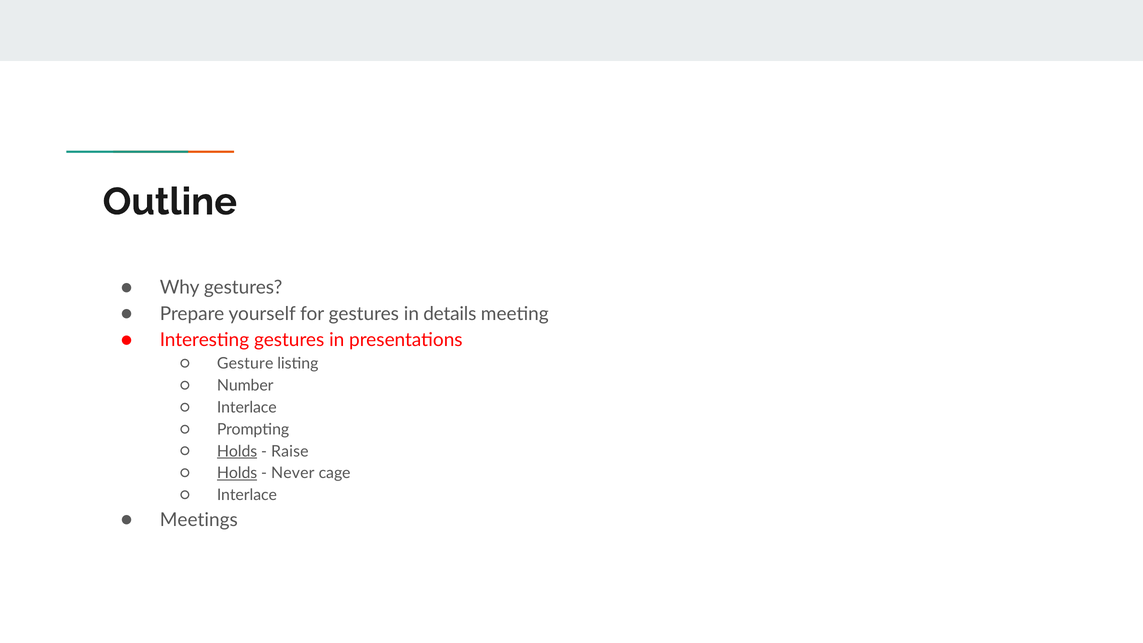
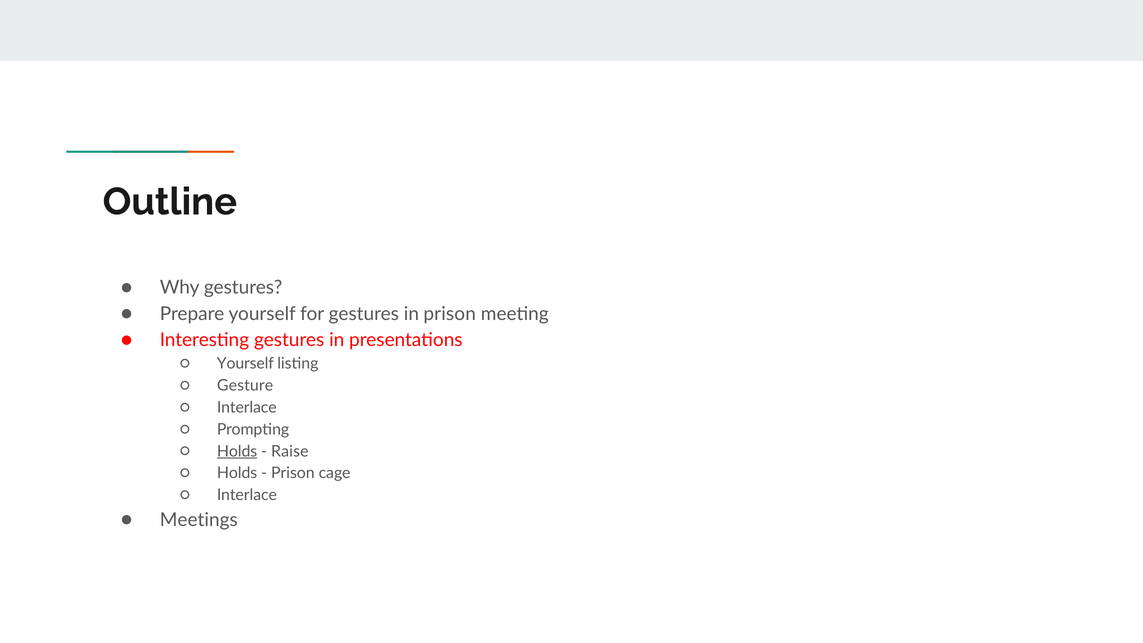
in details: details -> prison (450, 314)
Gesture: Gesture -> Yourself (245, 364)
Number: Number -> Gesture (245, 386)
Holds underline: present -> none (237, 473)
Never: Never -> Prison (293, 473)
